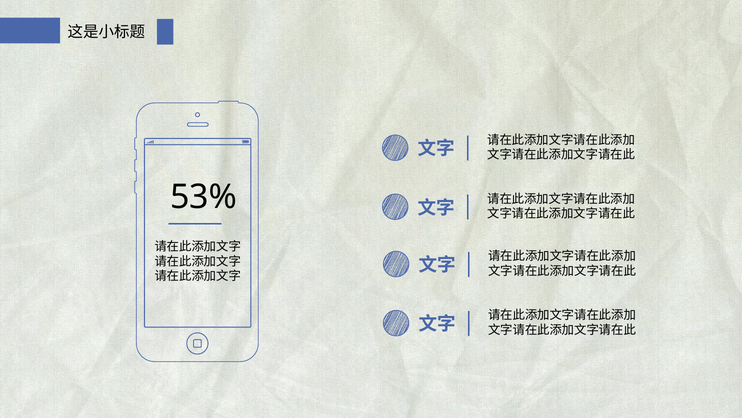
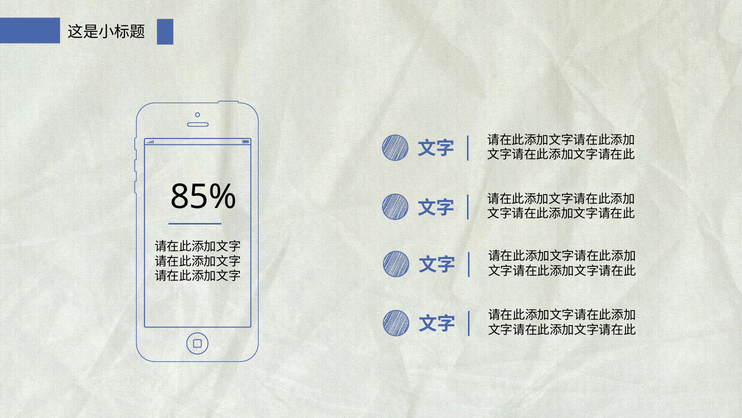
53%: 53% -> 85% (204, 197)
